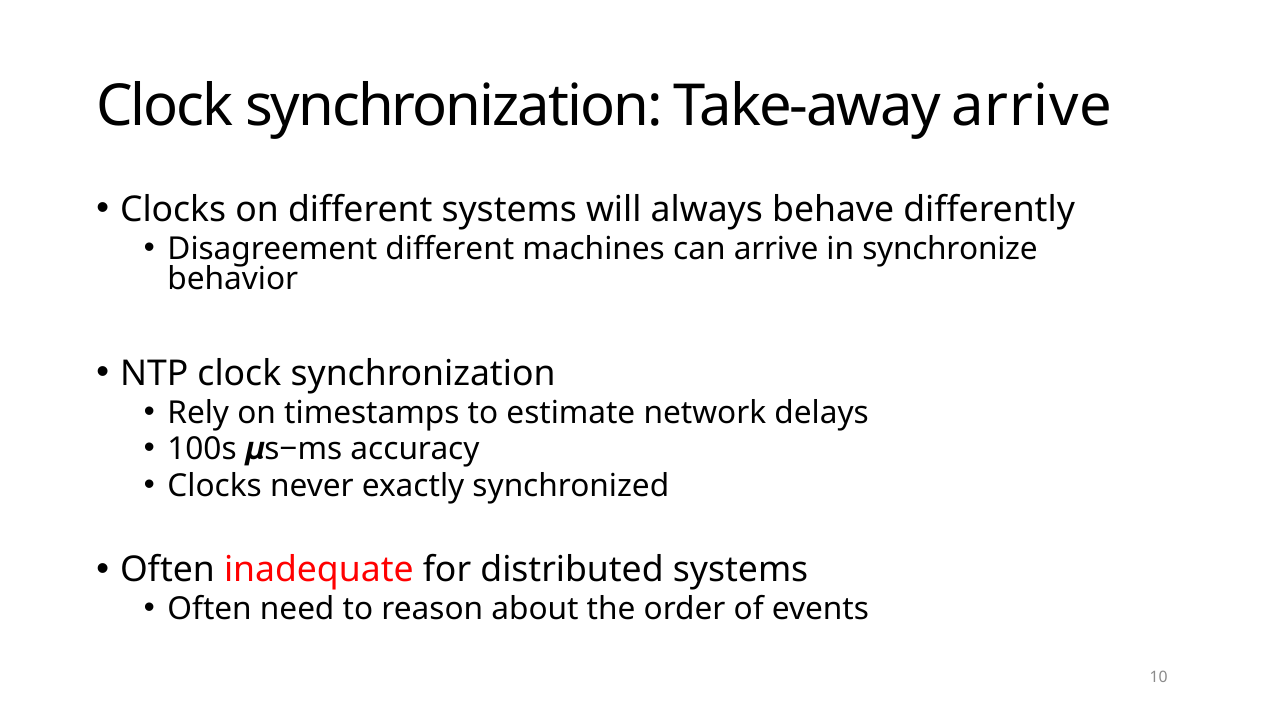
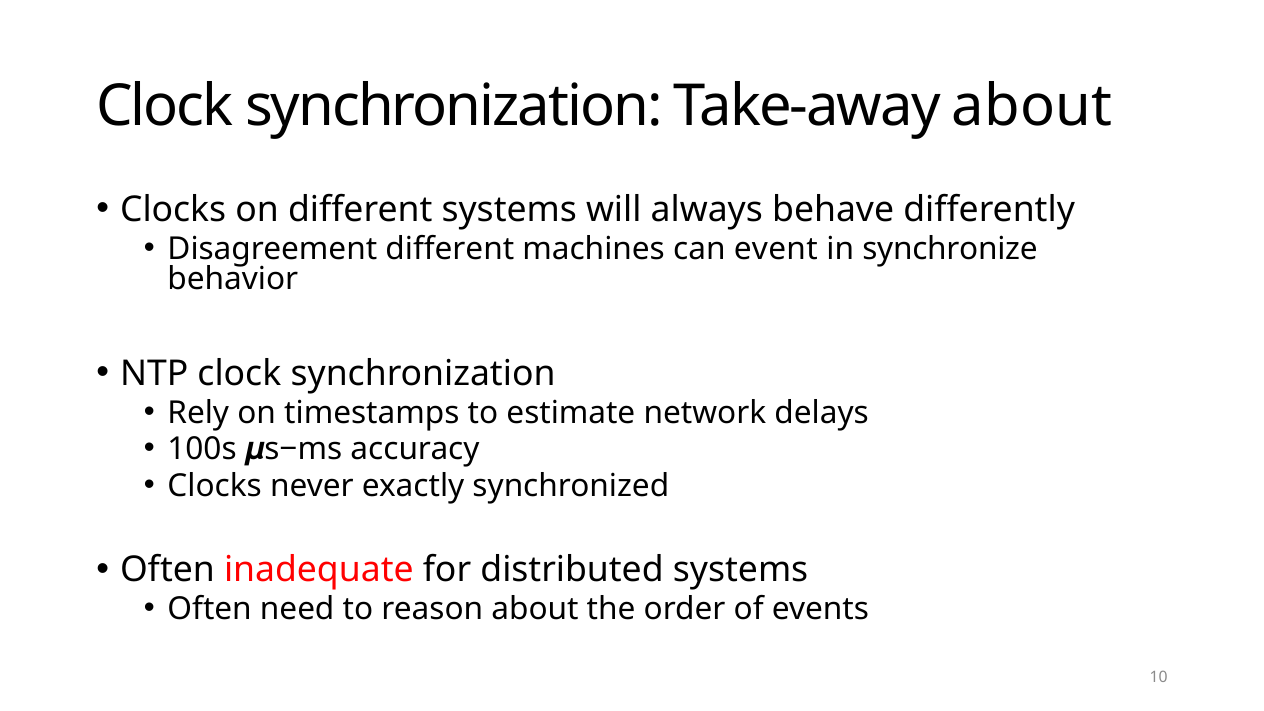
Take-away arrive: arrive -> about (1032, 106)
can arrive: arrive -> event (776, 249)
